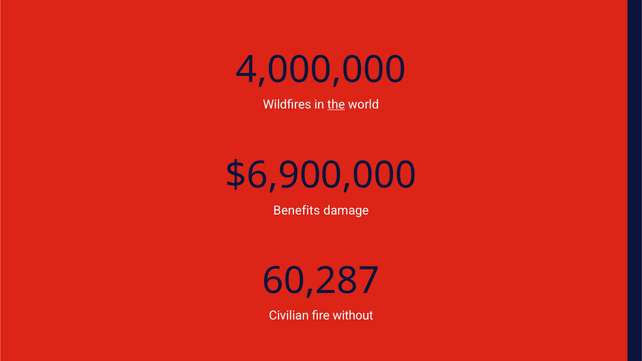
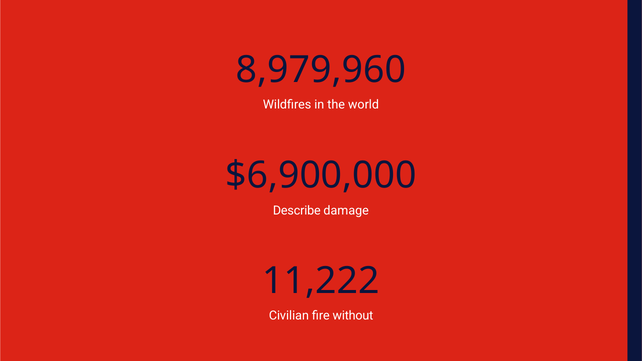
4,000,000: 4,000,000 -> 8,979,960 (321, 70)
the underline: present -> none (336, 104)
Benefits: Benefits -> Describe (297, 211)
60,287: 60,287 -> 11,222 (321, 281)
